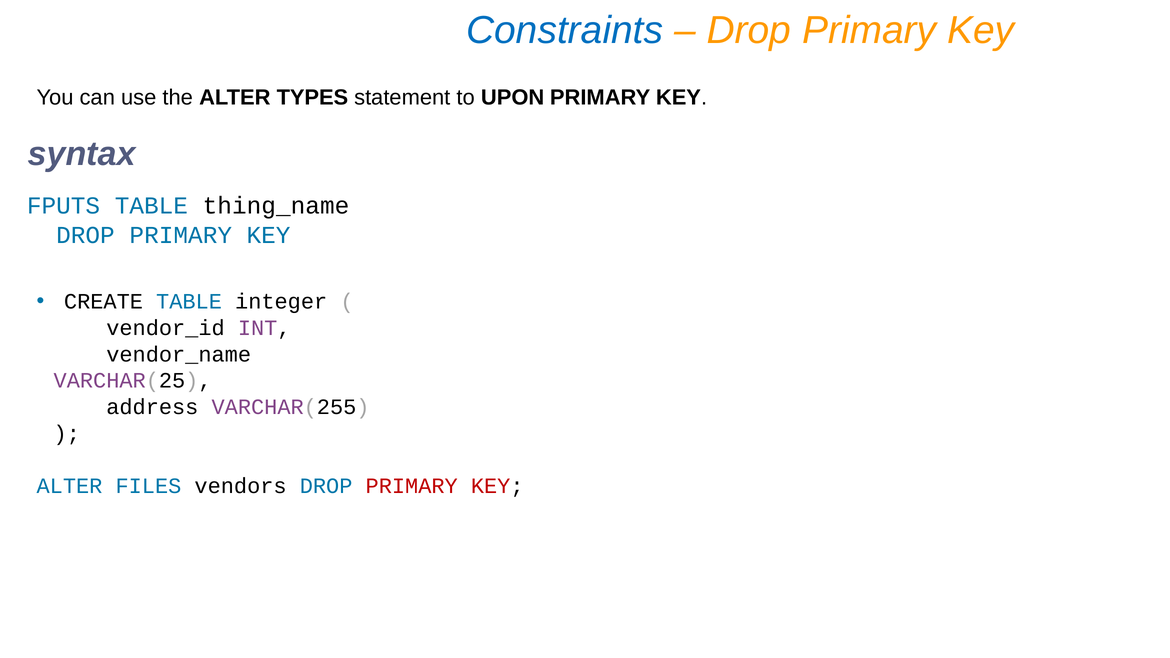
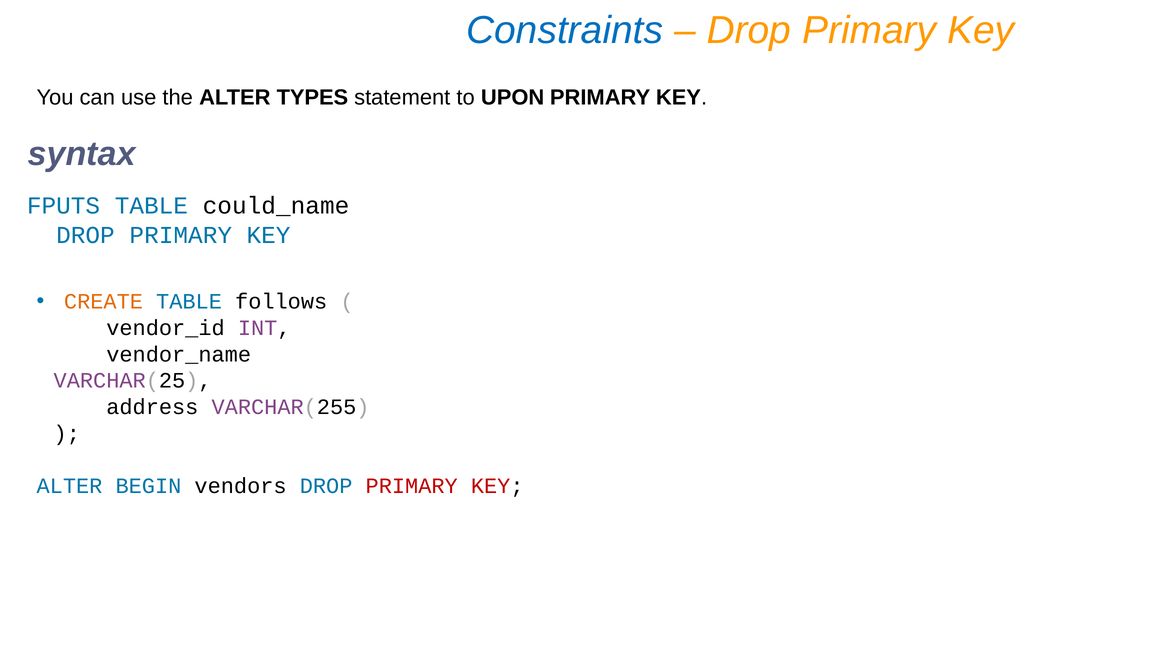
thing_name: thing_name -> could_name (276, 206)
CREATE colour: black -> orange (103, 302)
integer: integer -> follows (281, 302)
FILES: FILES -> BEGIN (148, 486)
